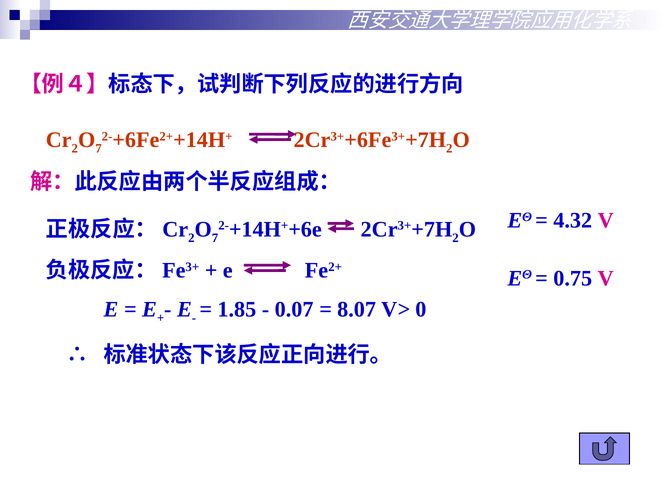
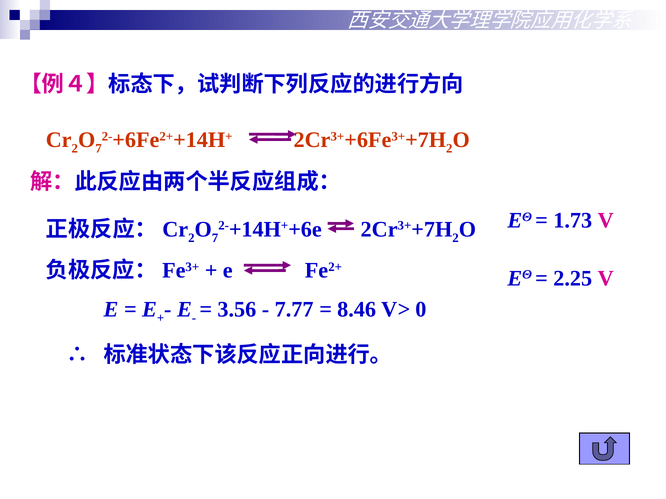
4.32: 4.32 -> 1.73 (573, 221)
0.75: 0.75 -> 2.25 (573, 279)
1.85: 1.85 -> 3.56 (237, 310)
0.07: 0.07 -> 7.77 (294, 310)
8.07: 8.07 -> 8.46 (357, 310)
